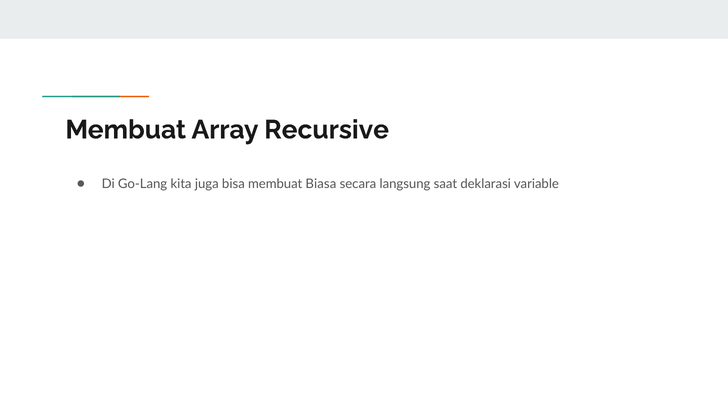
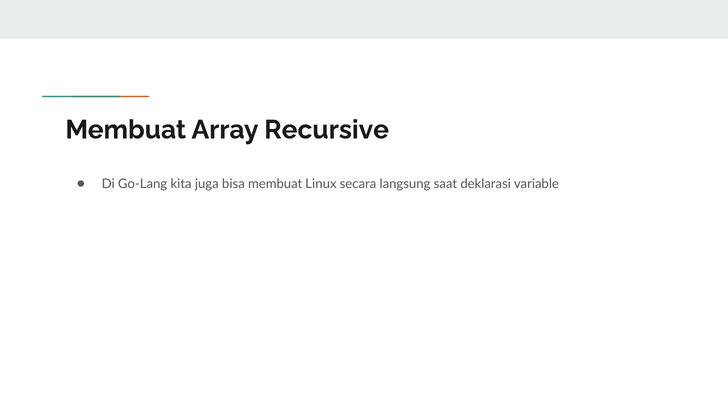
Biasa: Biasa -> Linux (321, 184)
